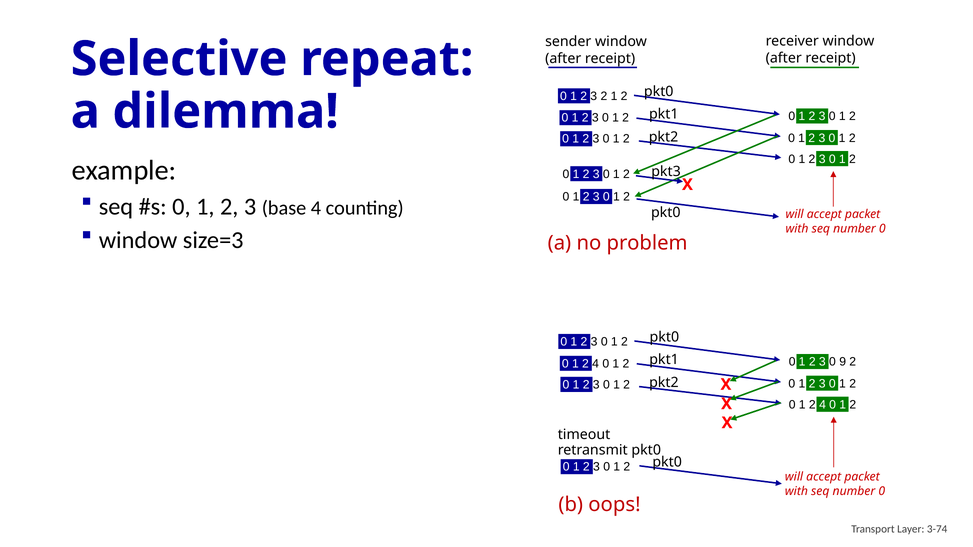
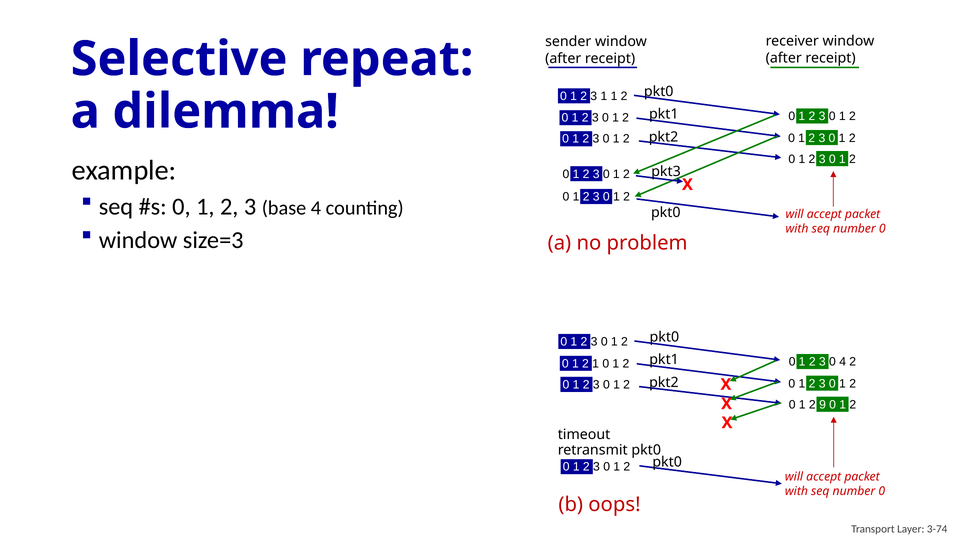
3 2: 2 -> 1 (604, 96)
0 9: 9 -> 4 (843, 362)
4: 4 -> 1 (596, 364)
4: 4 -> 9 (823, 405)
